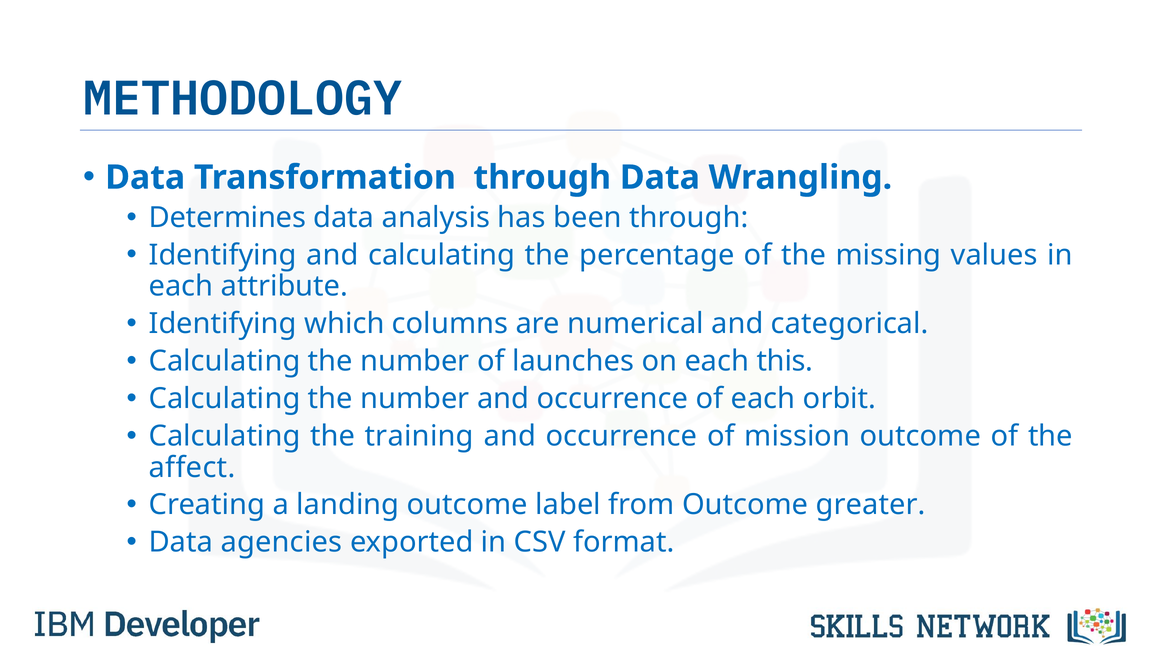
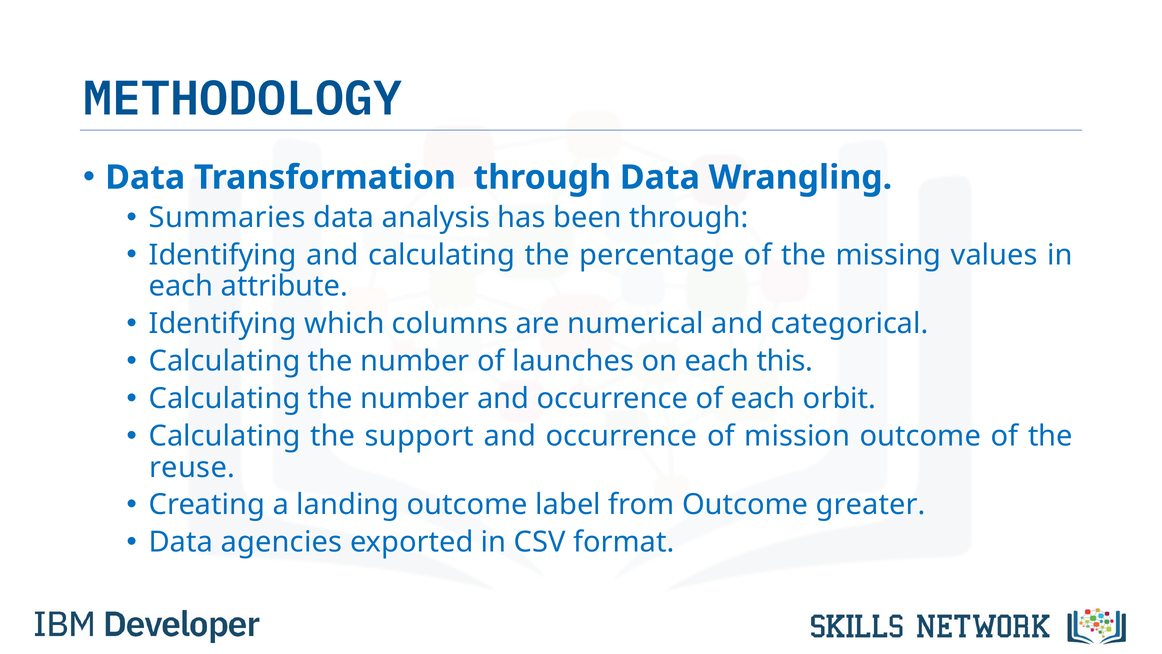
Determines: Determines -> Summaries (227, 217)
training: training -> support (419, 436)
affect: affect -> reuse (192, 467)
